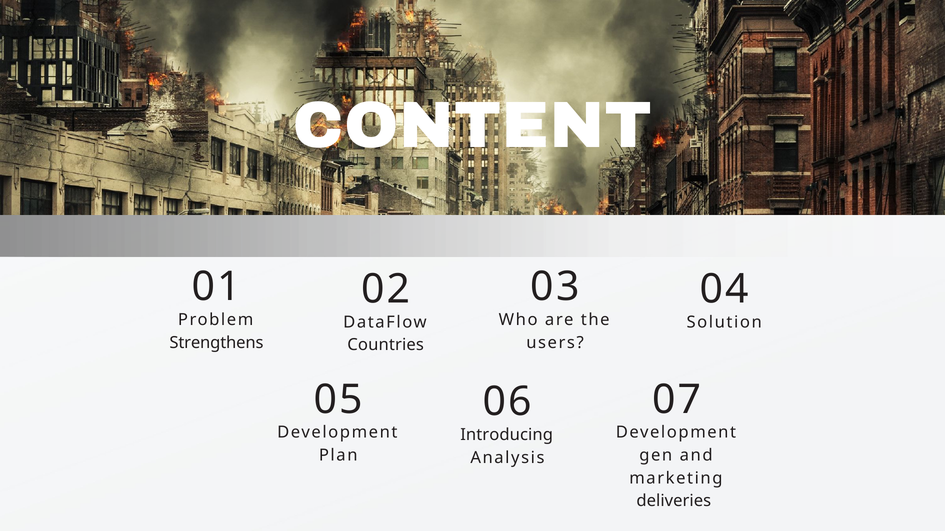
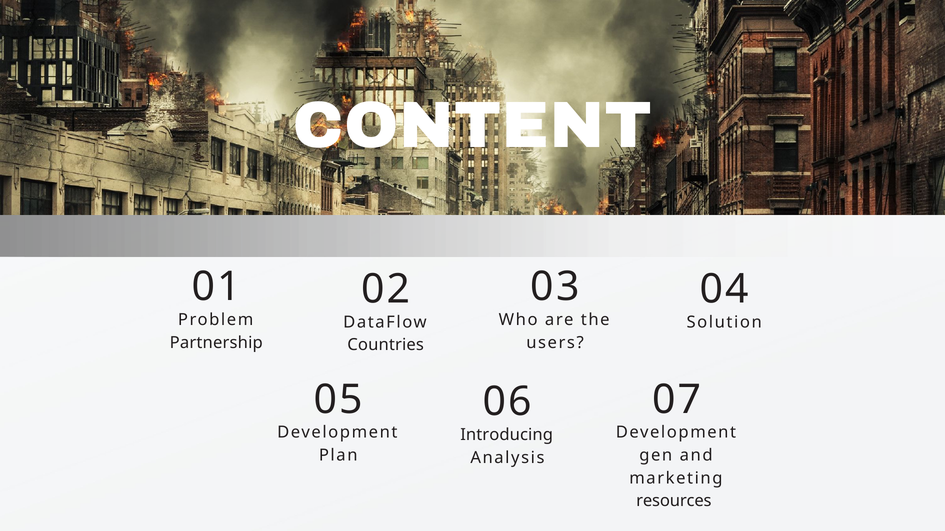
Strengthens: Strengthens -> Partnership (216, 343)
deliveries: deliveries -> resources (674, 502)
